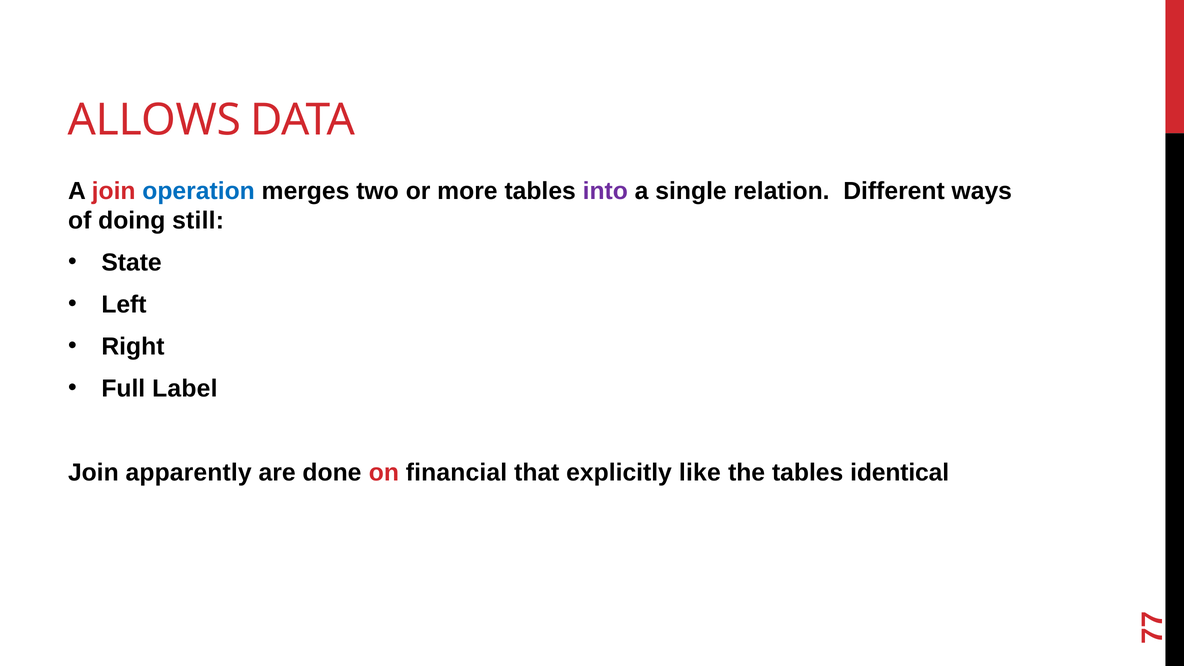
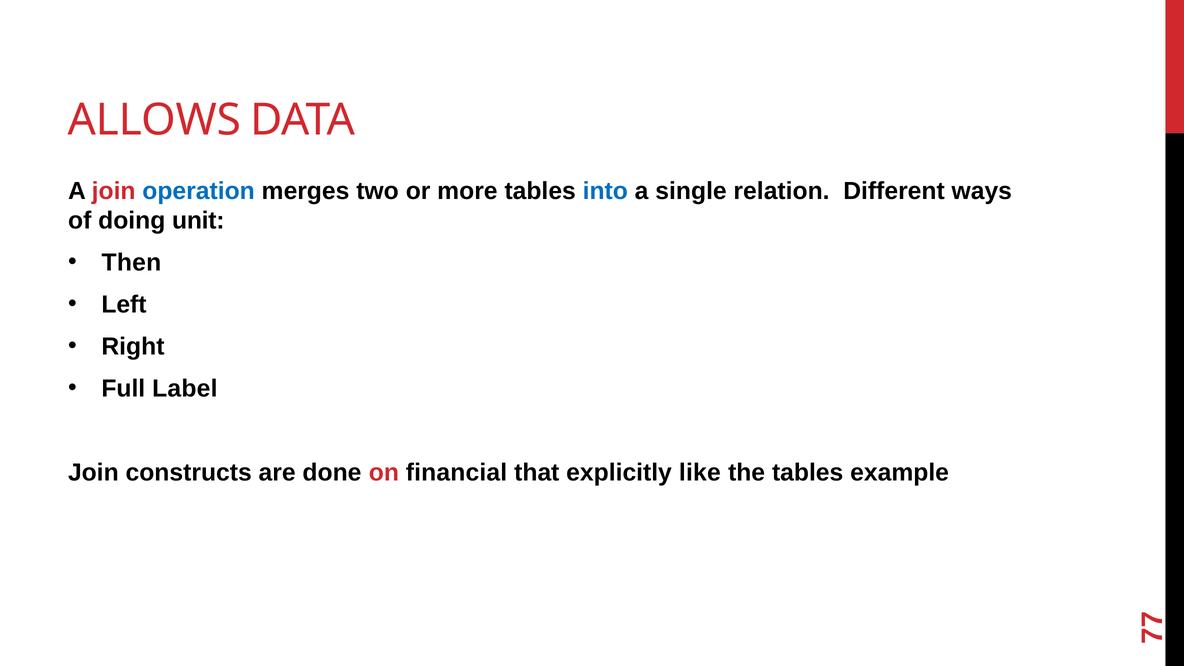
into colour: purple -> blue (605, 191)
still: still -> unit (198, 221)
State: State -> Then (131, 263)
apparently: apparently -> constructs (189, 472)
identical: identical -> example (900, 472)
